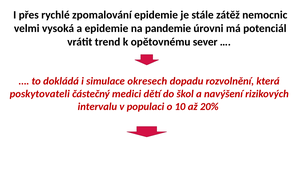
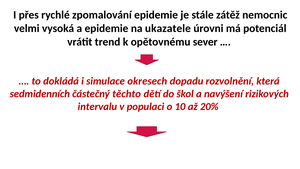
pandemie: pandemie -> ukazatele (168, 28)
poskytovateli: poskytovateli -> sedmidenních (40, 94)
medici: medici -> těchto (127, 94)
